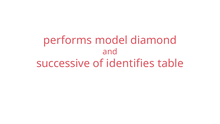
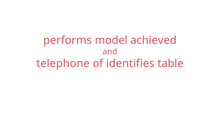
diamond: diamond -> achieved (154, 40)
successive: successive -> telephone (63, 63)
